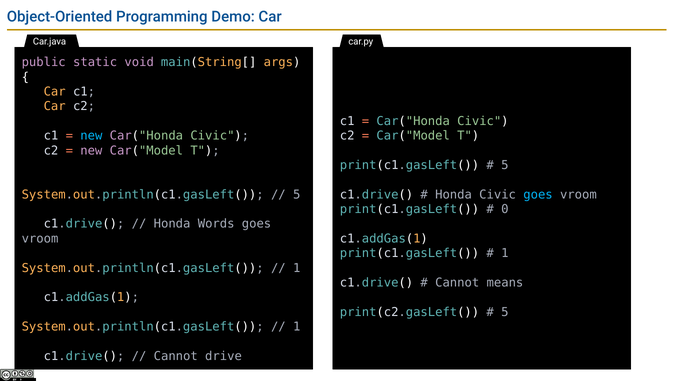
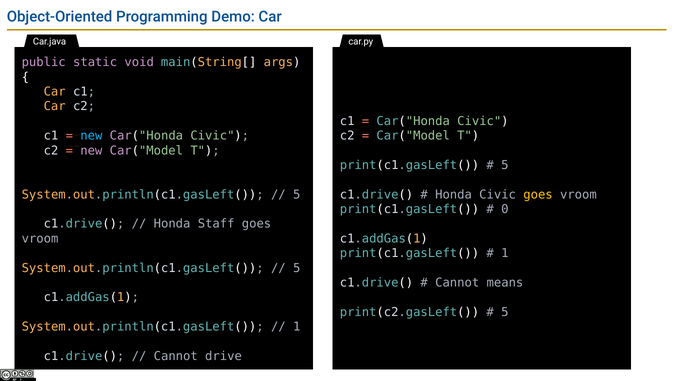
goes colour: light blue -> yellow (538, 194)
Words: Words -> Staff (216, 224)
1: 1 -> 5 (297, 268)
